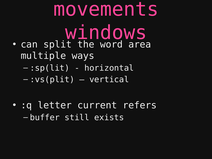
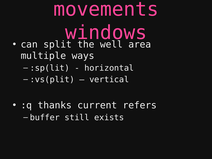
word: word -> well (111, 44)
letter: letter -> thanks (55, 105)
